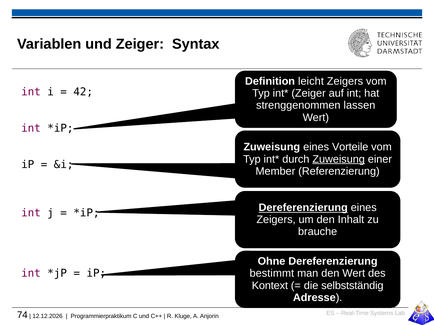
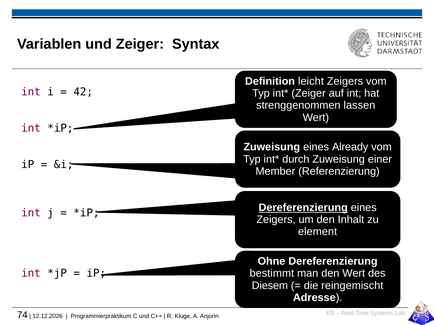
Vorteile: Vorteile -> Already (350, 147)
Zuweisung underline: present -> none (339, 159)
brauche: brauche -> element (318, 232)
Kontext: Kontext -> Diesem (270, 286)
selbstständig: selbstständig -> reingemischt (352, 286)
